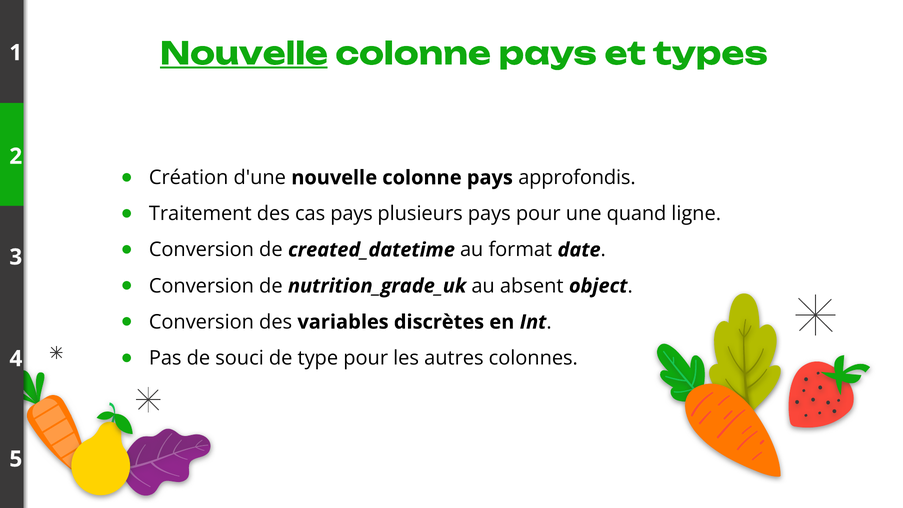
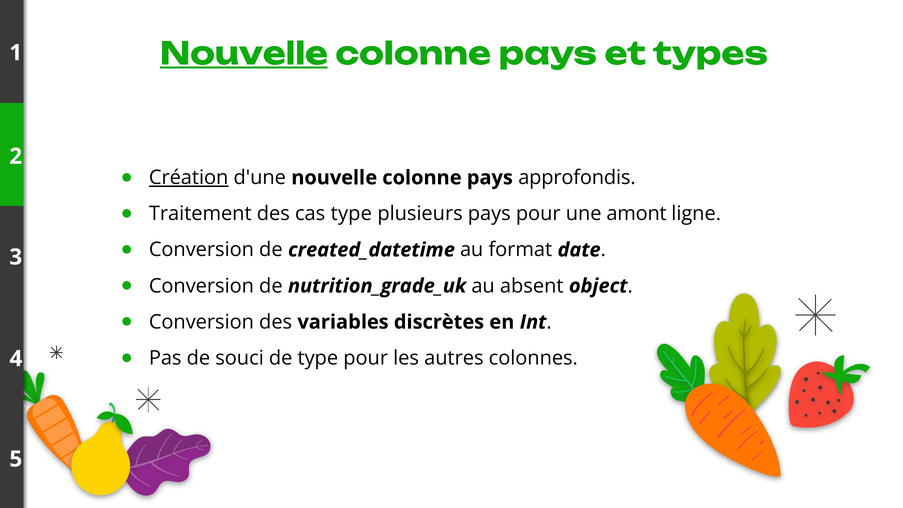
Création underline: none -> present (189, 178)
cas pays: pays -> type (351, 214)
quand: quand -> amont (637, 214)
